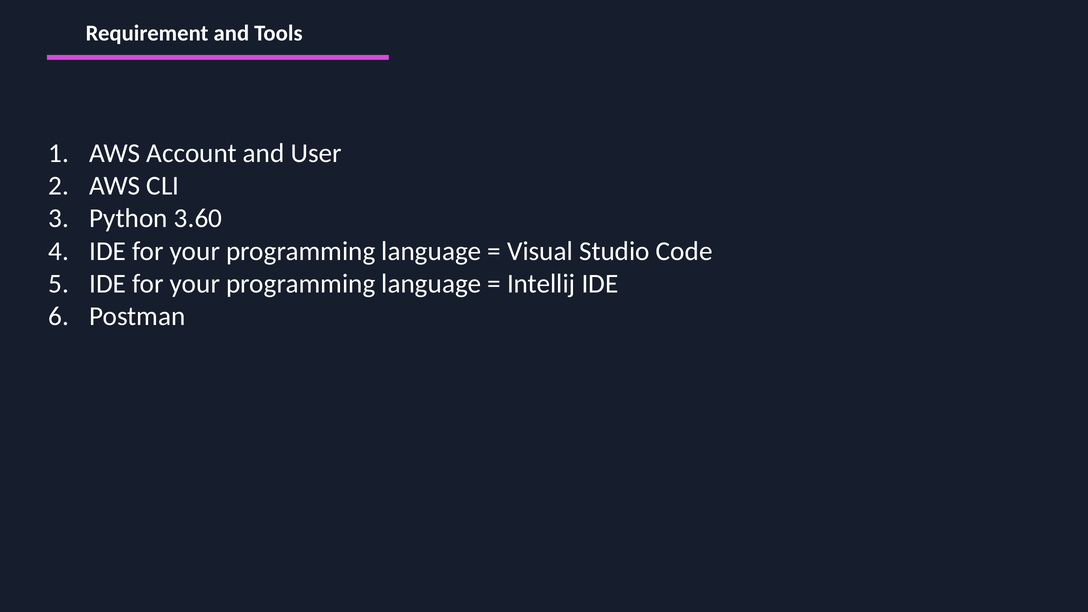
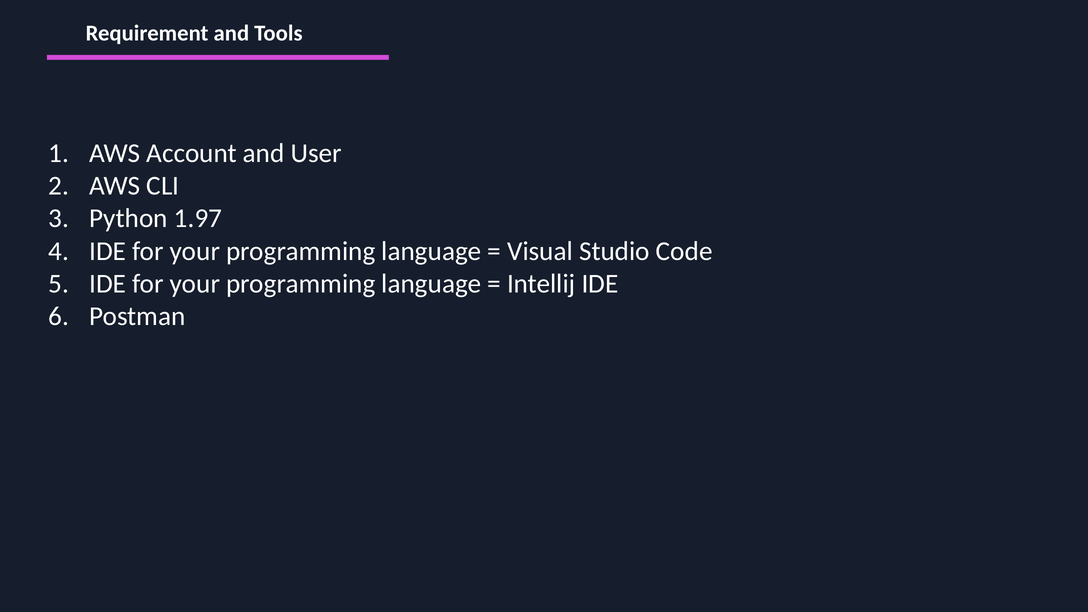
3.60: 3.60 -> 1.97 (198, 218)
